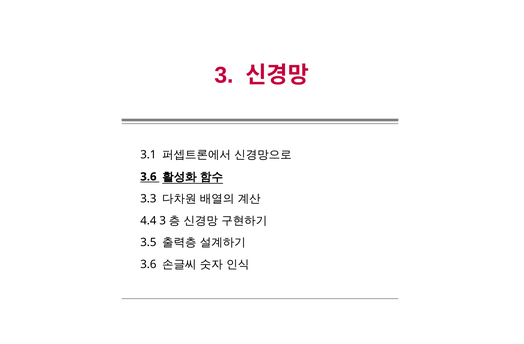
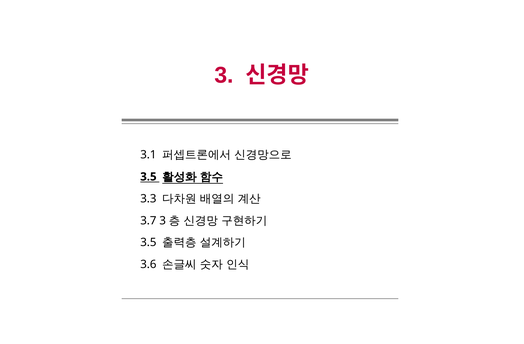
3.6: 3.6 -> 3.5 (148, 177)
4.4: 4.4 -> 3.7 (148, 221)
